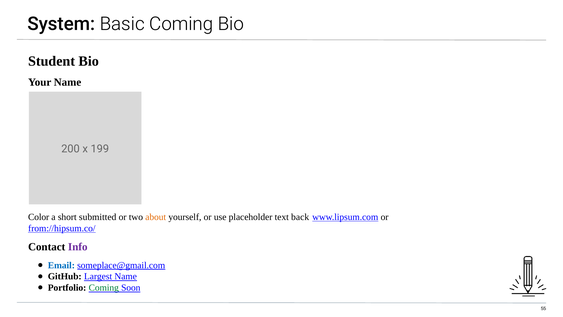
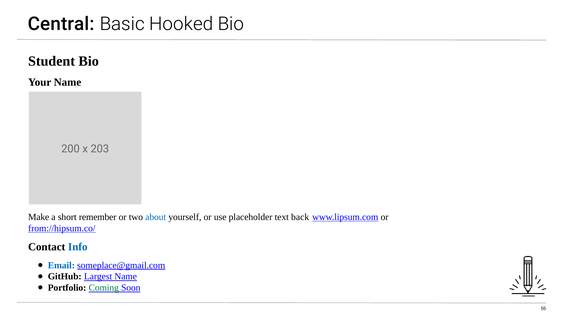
System: System -> Central (61, 24)
Basic Coming: Coming -> Hooked (181, 24)
199: 199 -> 203 (100, 149)
Color: Color -> Make (39, 217)
submitted: submitted -> remember (98, 217)
about colour: orange -> blue (156, 217)
Info colour: purple -> blue (78, 247)
